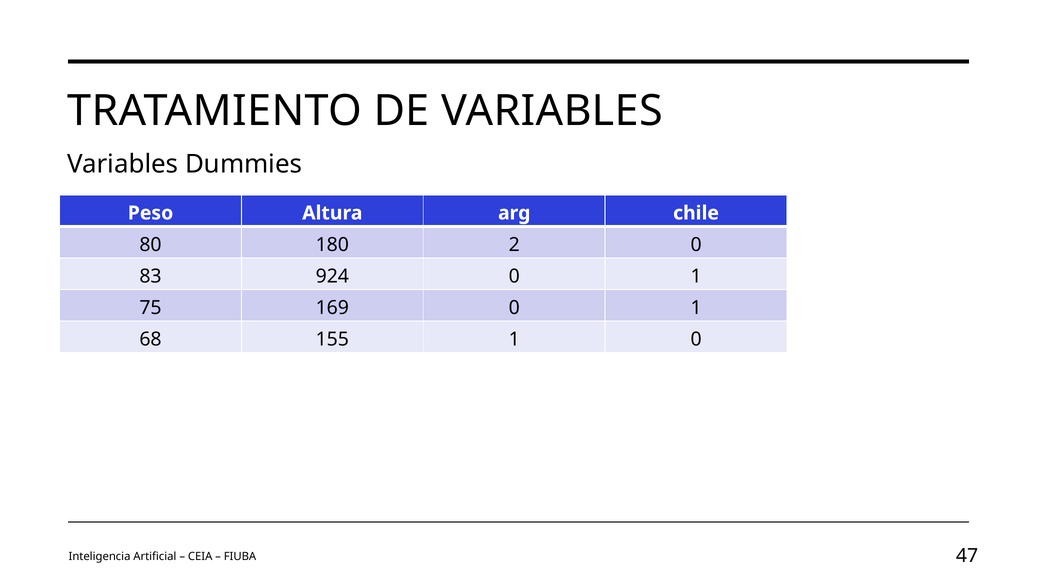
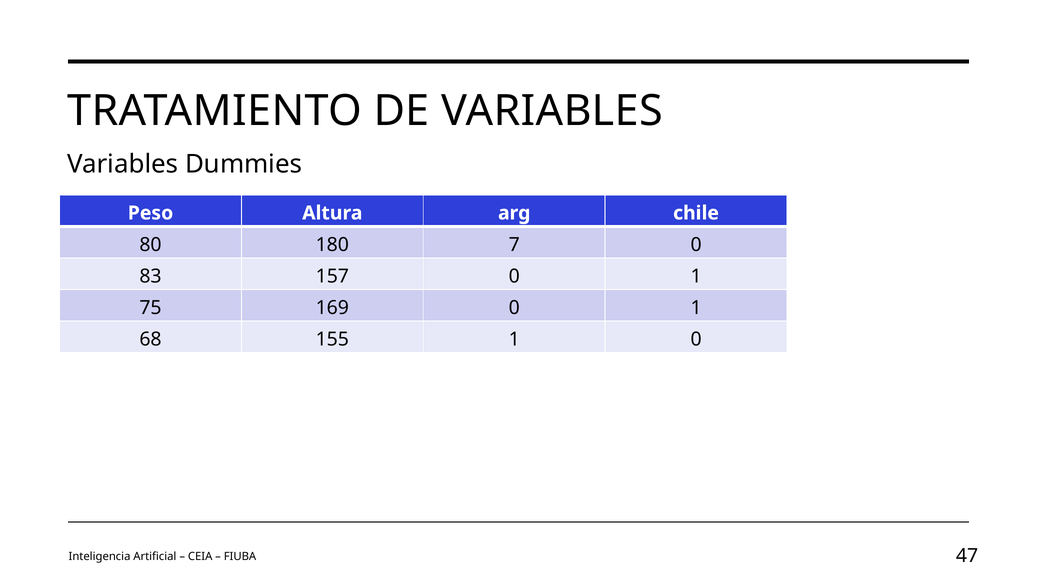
2: 2 -> 7 (514, 245)
924: 924 -> 157 (332, 276)
